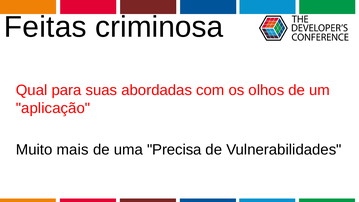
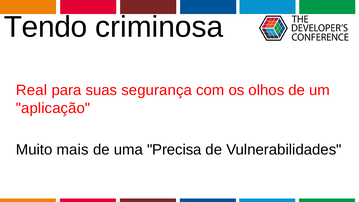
Feitas: Feitas -> Tendo (46, 27)
Qual: Qual -> Real (32, 90)
abordadas: abordadas -> segurança (157, 90)
